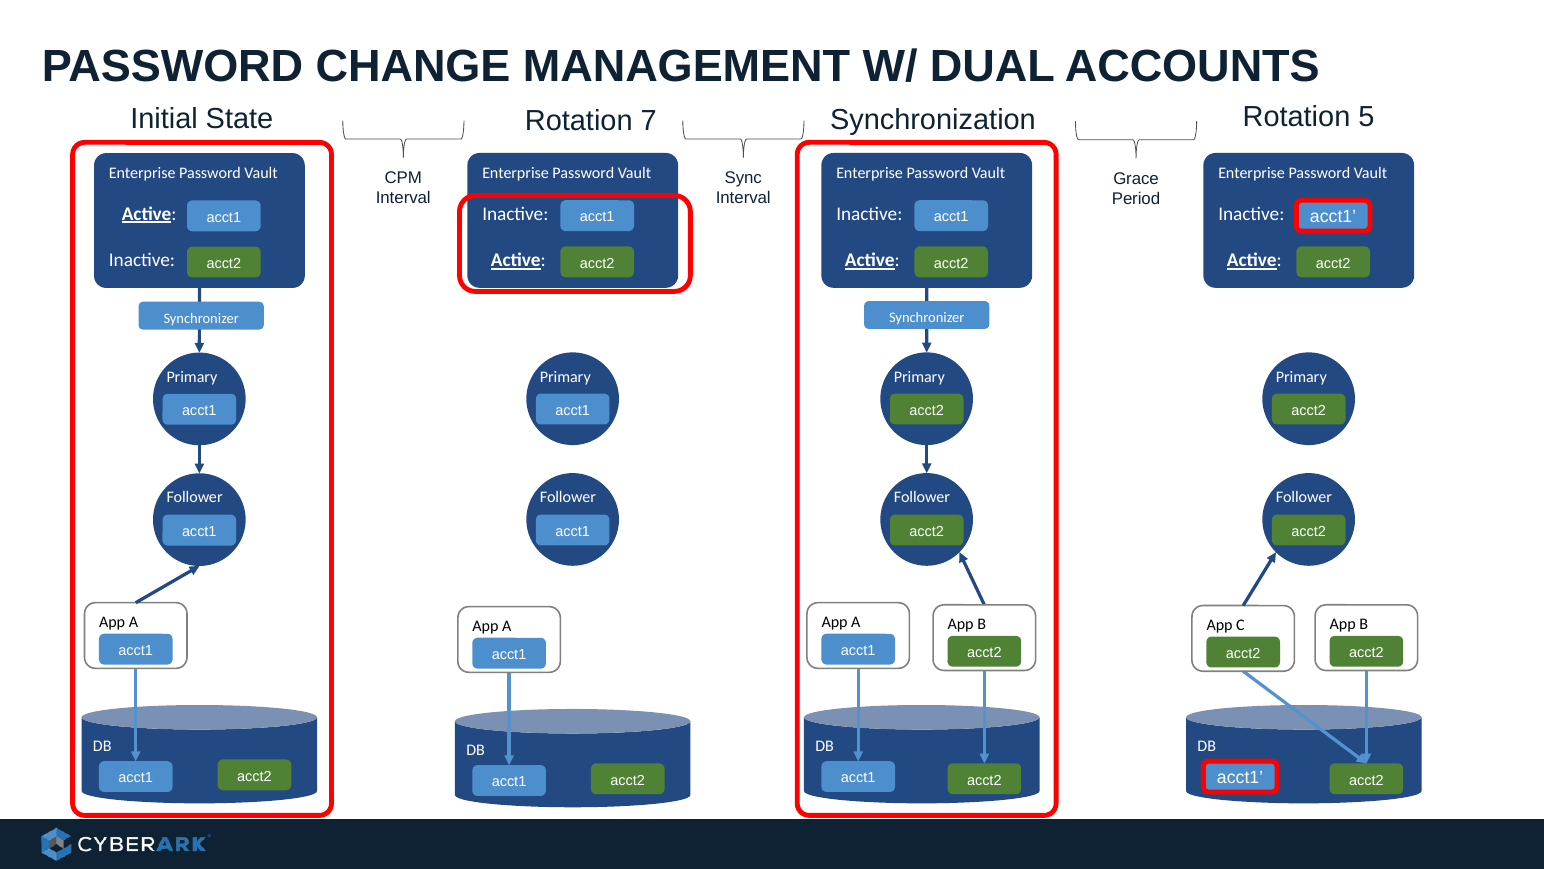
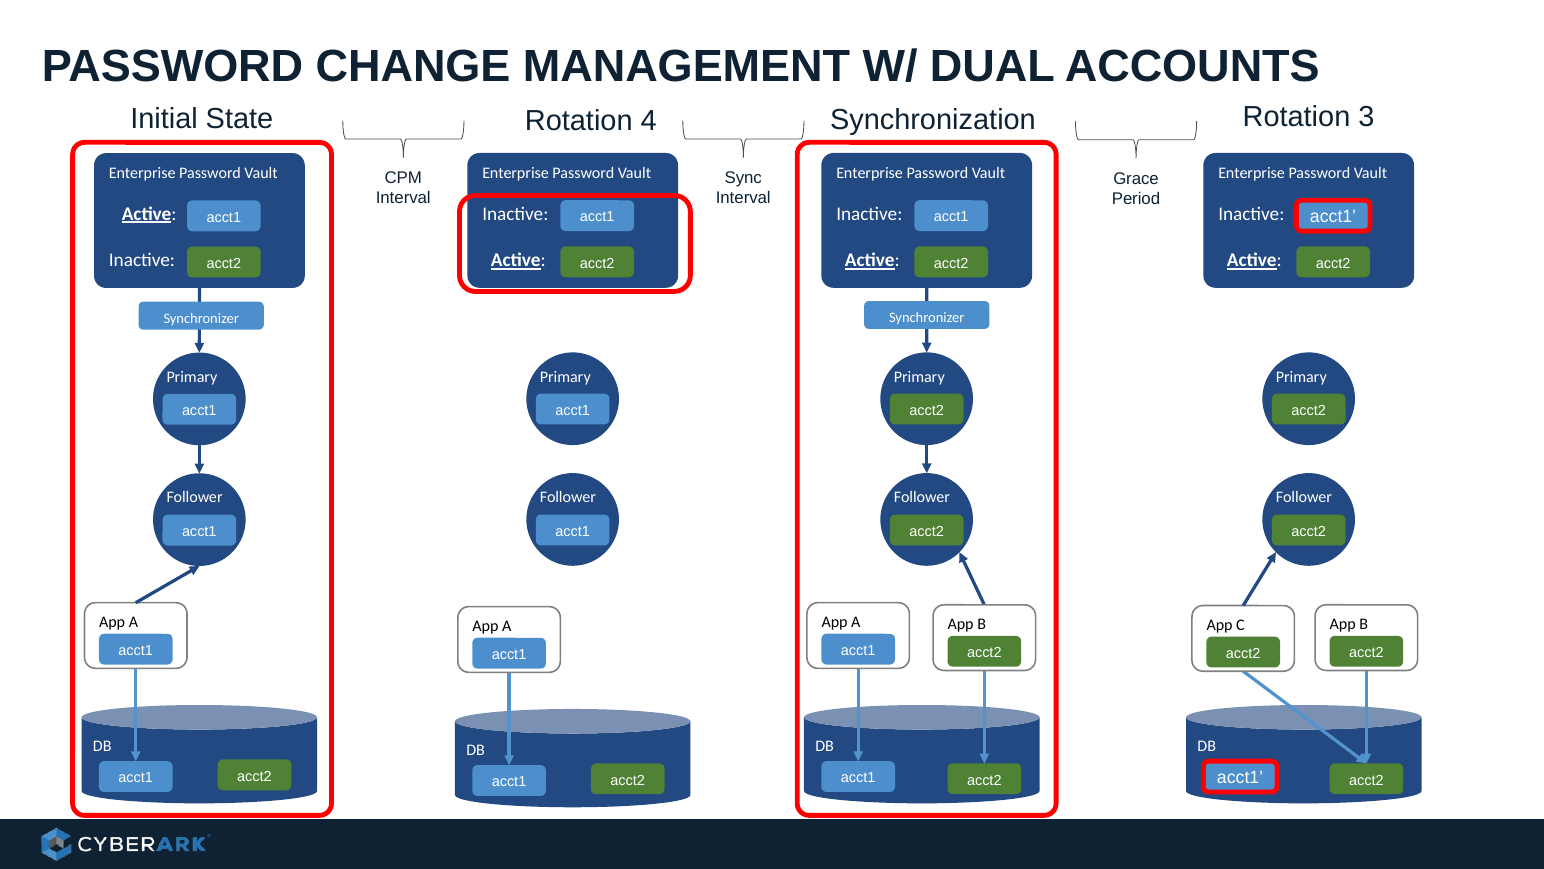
7: 7 -> 4 (649, 121)
5: 5 -> 3 (1366, 117)
